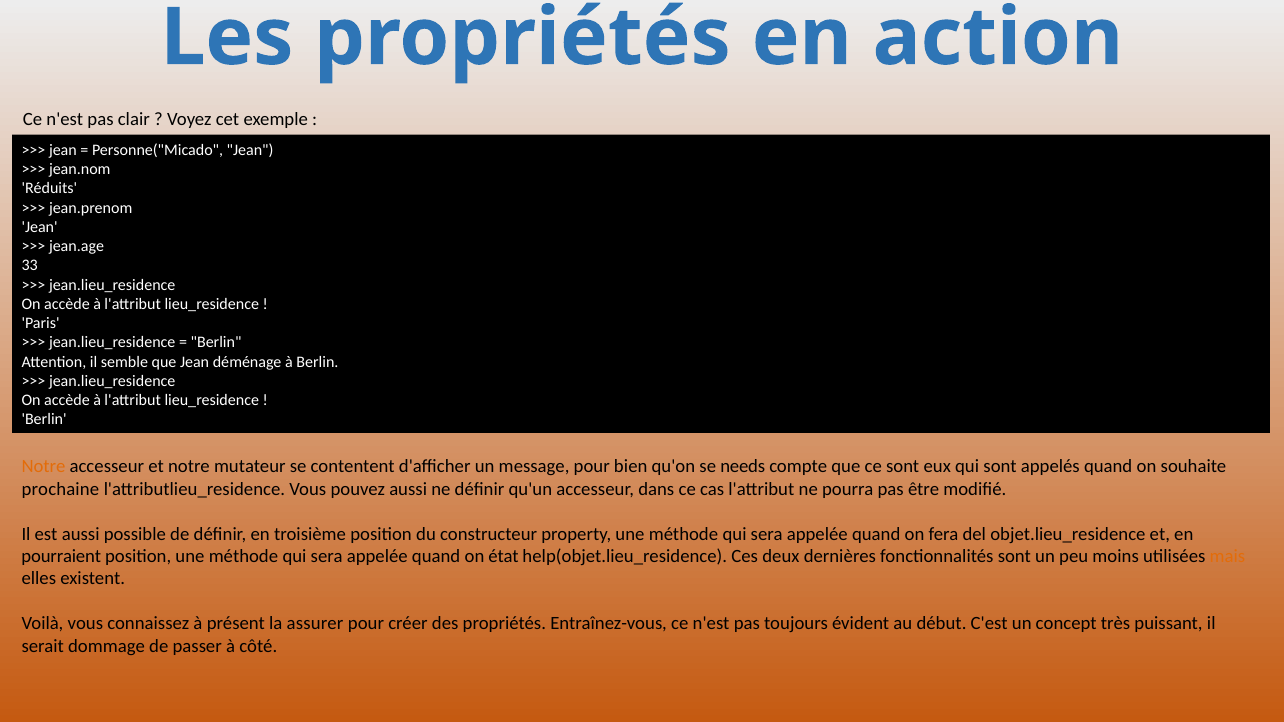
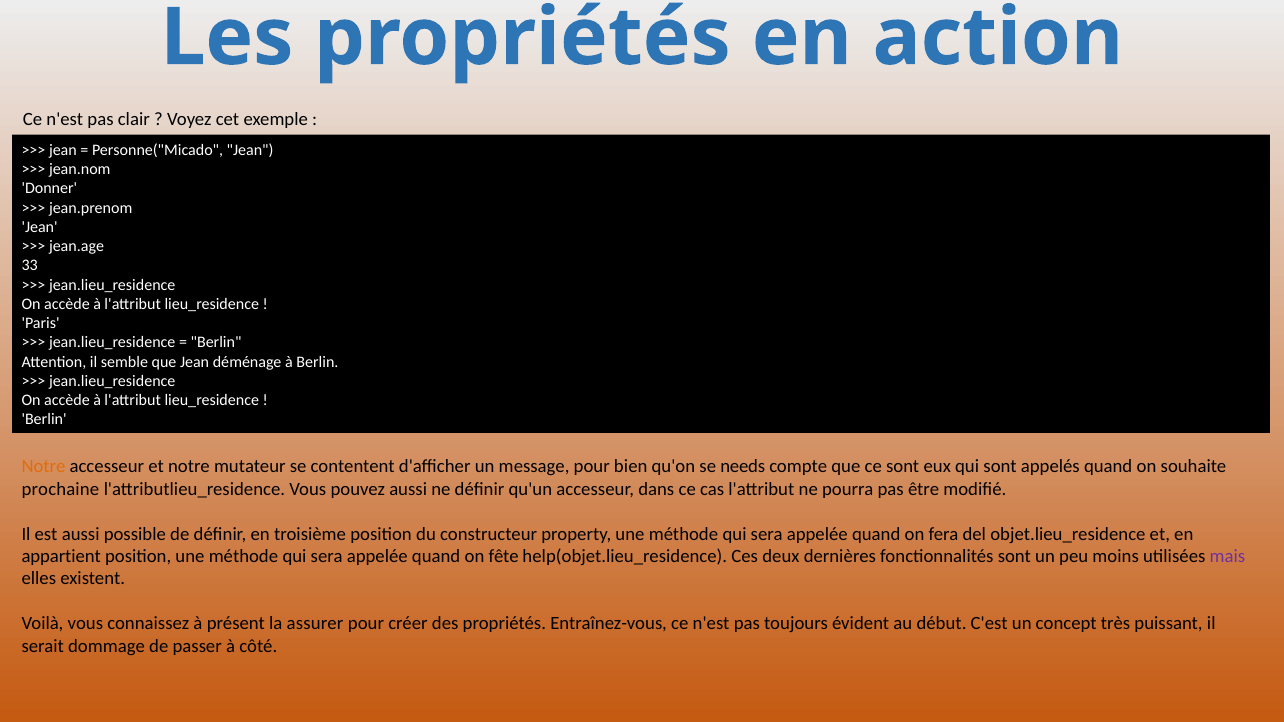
Réduits: Réduits -> Donner (49, 189)
pourraient: pourraient -> appartient (61, 556)
état: état -> fête (504, 556)
mais colour: orange -> purple (1227, 556)
